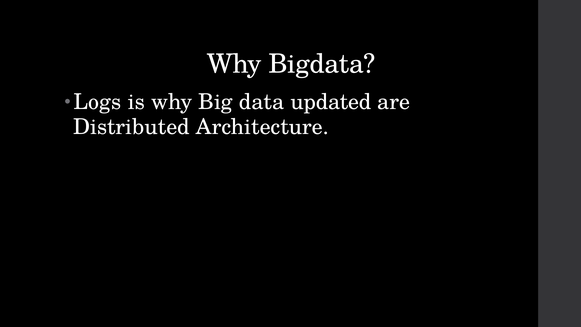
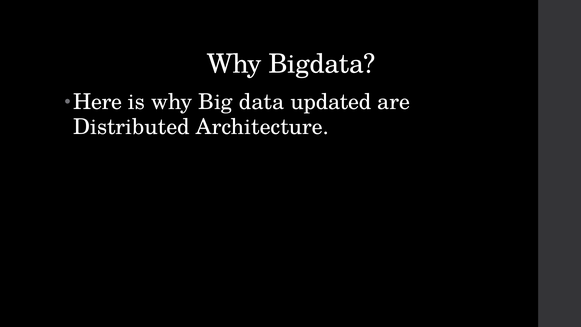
Logs: Logs -> Here (98, 102)
